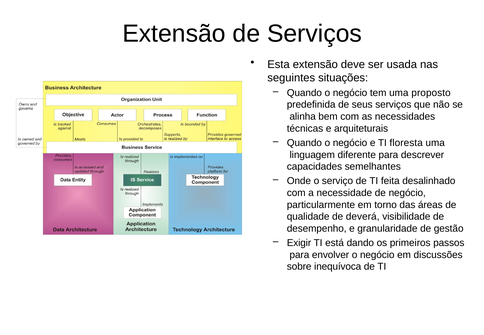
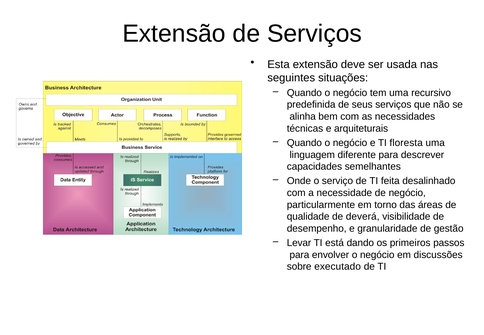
proposto: proposto -> recursivo (431, 93)
Exigir: Exigir -> Levar (299, 243)
inequívoca: inequívoca -> executado (338, 267)
